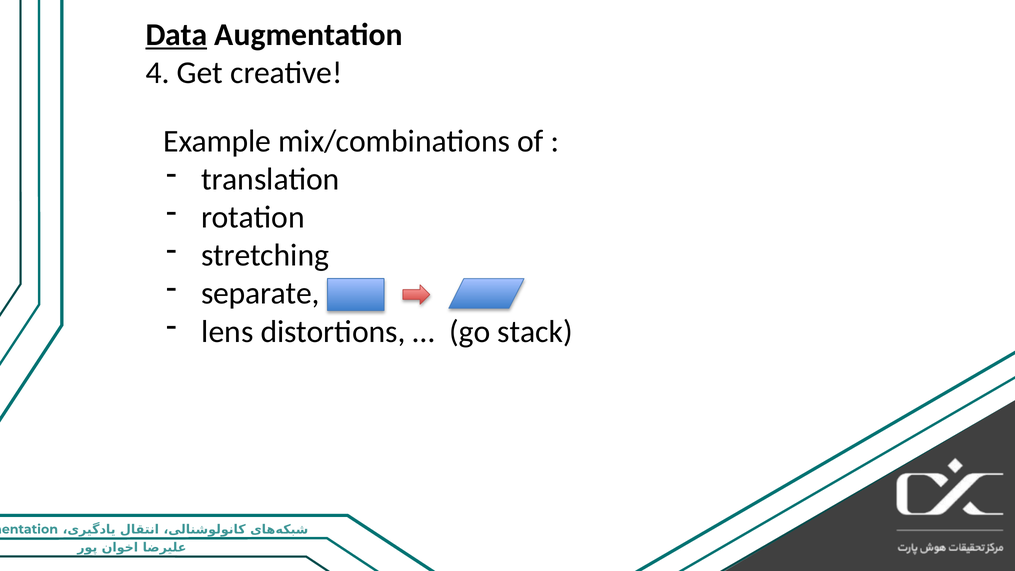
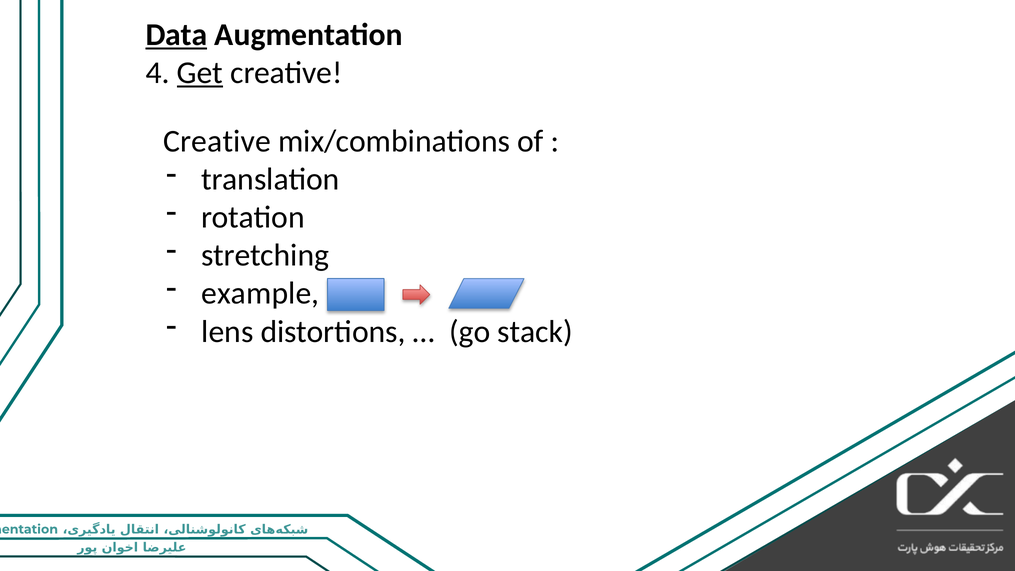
Get underline: none -> present (200, 73)
Example: Example -> Creative (217, 141)
separate: separate -> example (260, 293)
